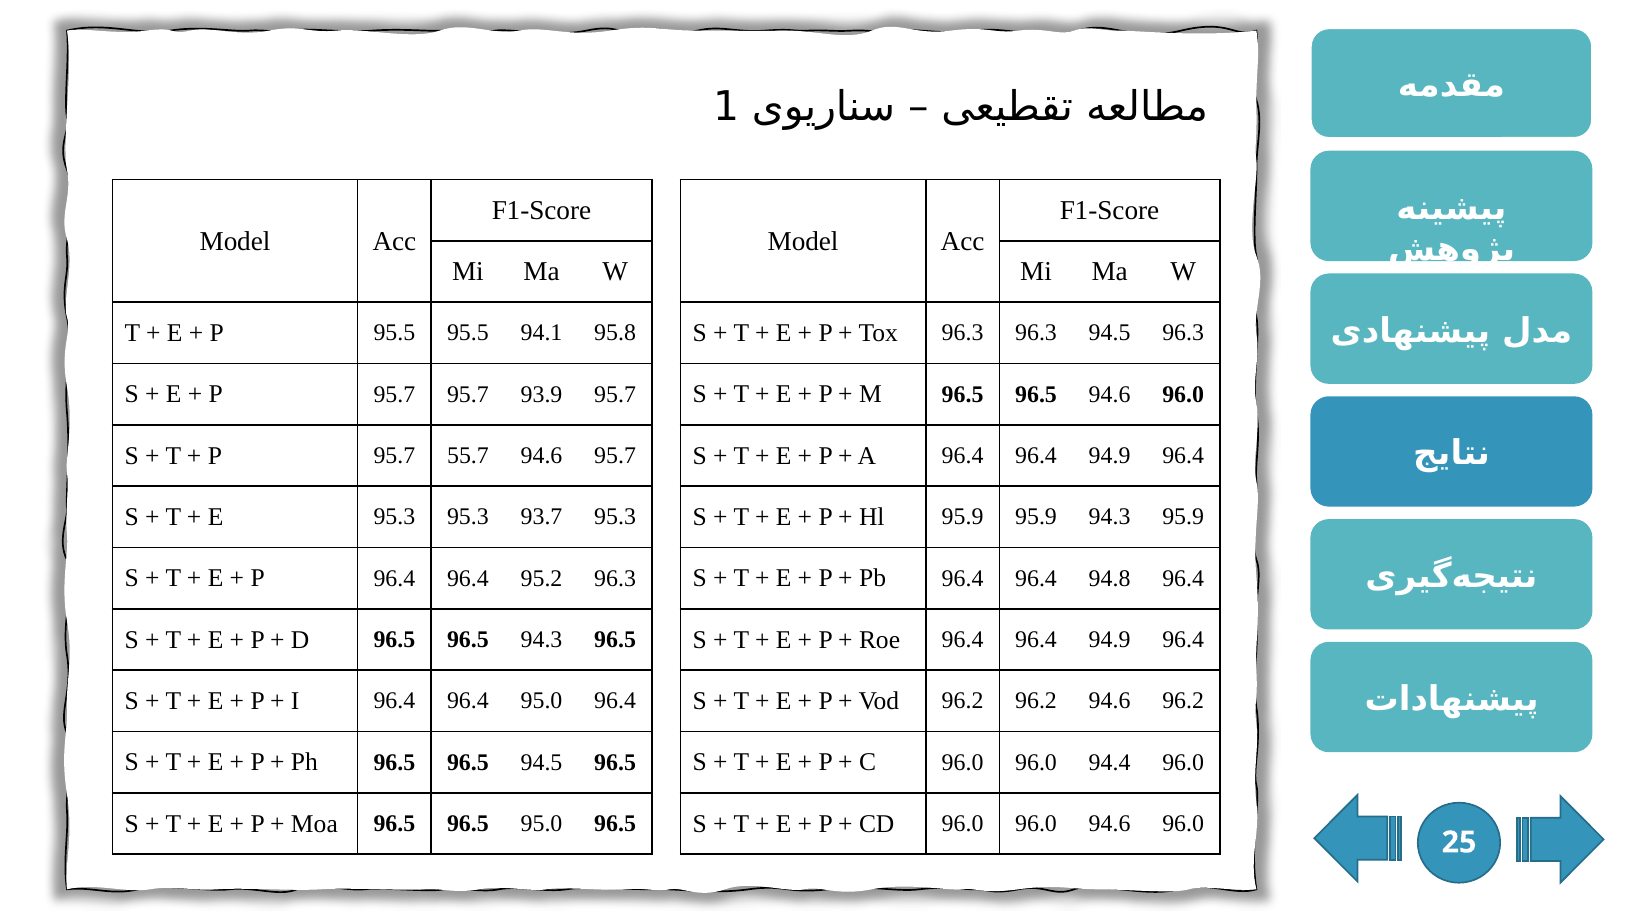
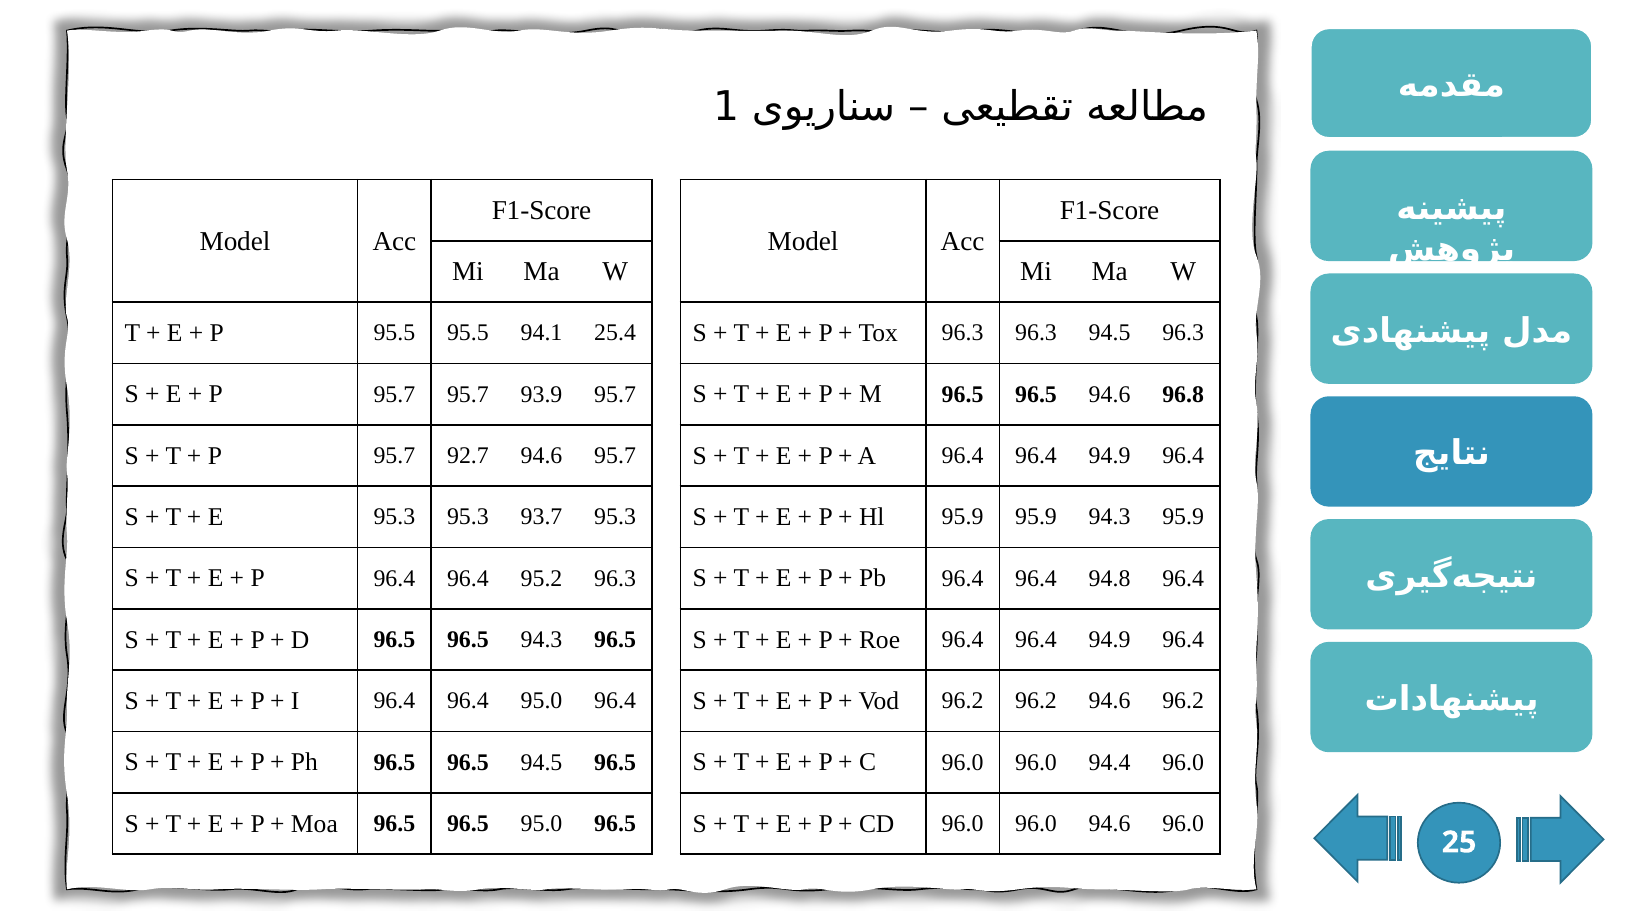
95.8: 95.8 -> 25.4 (615, 333)
96.5 94.6 96.0: 96.0 -> 96.8 (1183, 394)
55.7: 55.7 -> 92.7 (468, 456)
